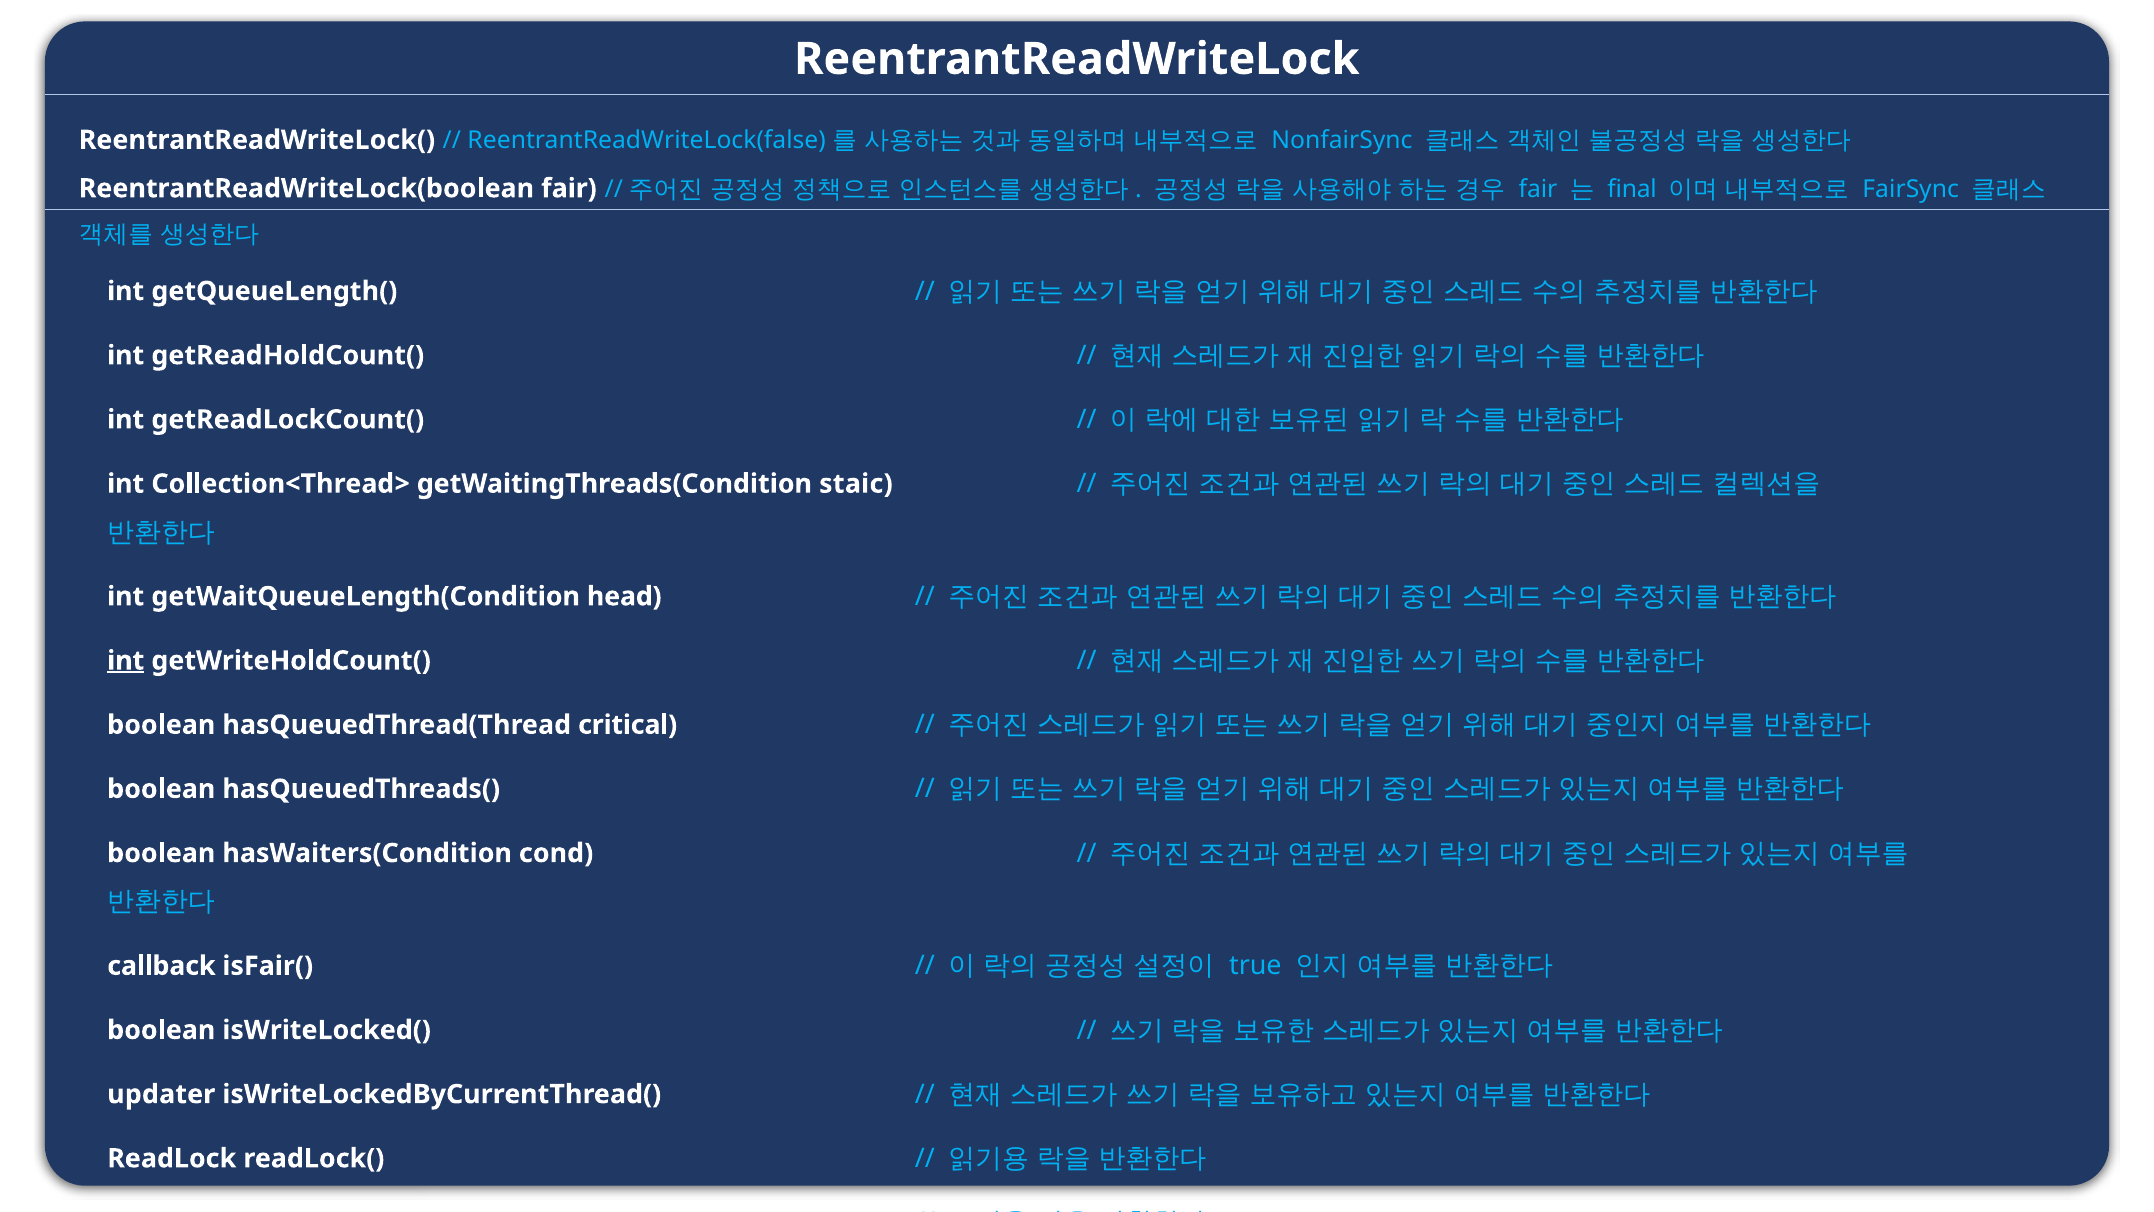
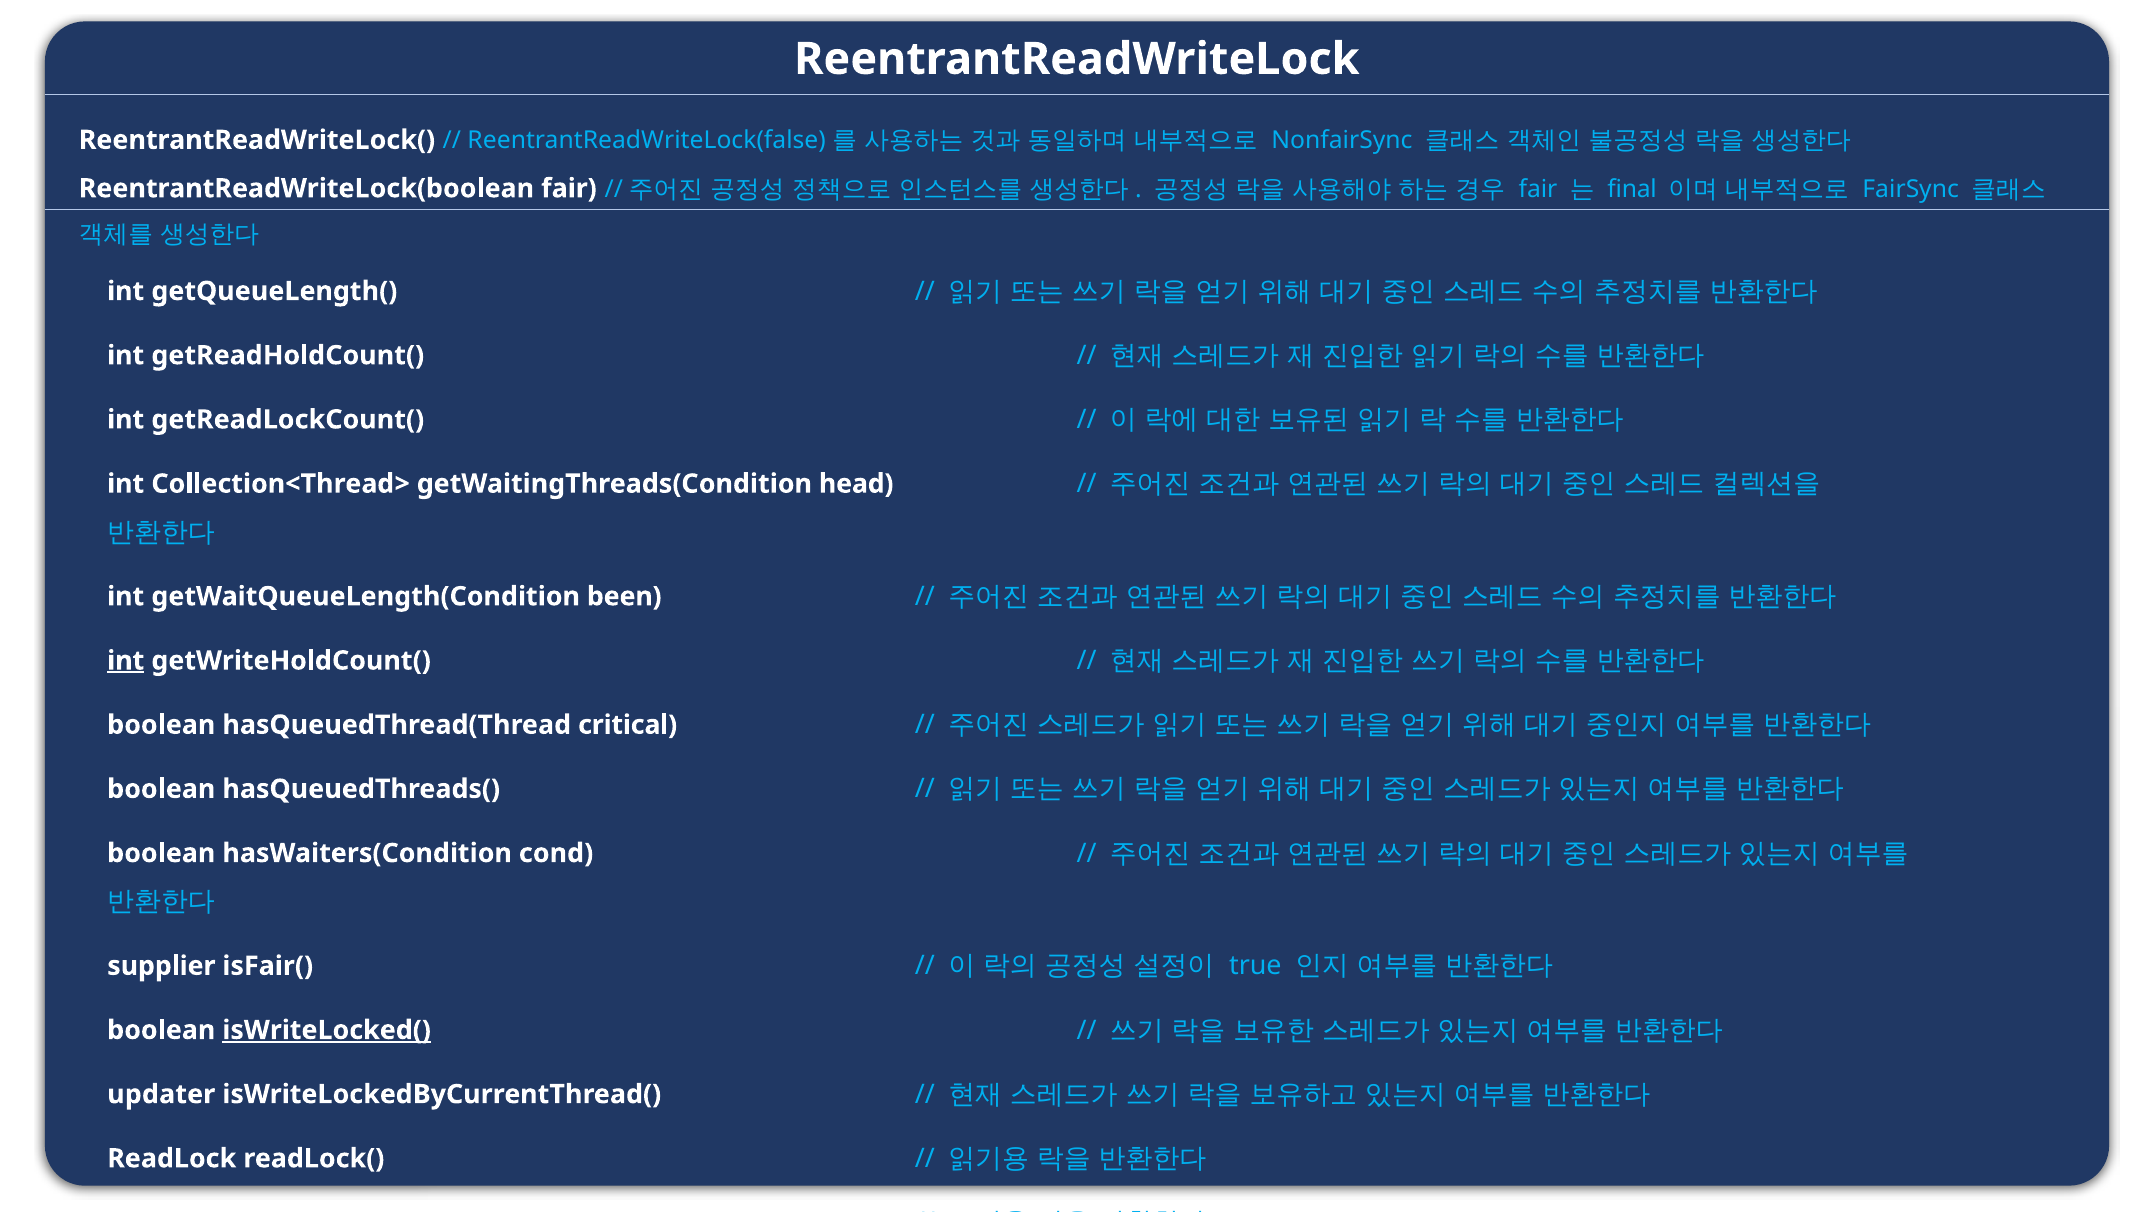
staic: staic -> head (856, 484)
head: head -> been (624, 596)
callback: callback -> supplier (161, 966)
isWriteLocked( underline: none -> present (327, 1030)
